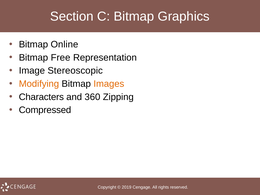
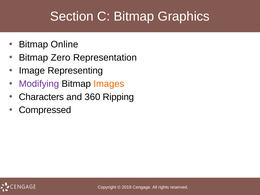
Free: Free -> Zero (61, 58)
Stereoscopic: Stereoscopic -> Representing (75, 71)
Modifying colour: orange -> purple (39, 84)
Zipping: Zipping -> Ripping (118, 97)
